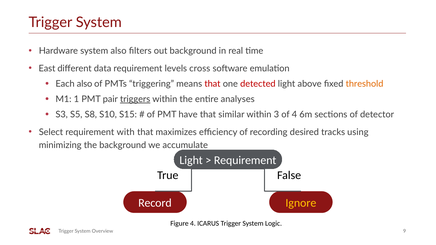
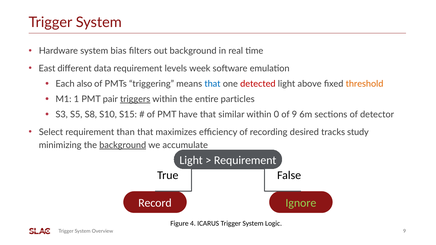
system also: also -> bias (119, 51)
cross: cross -> week (200, 69)
that colour: red -> blue (212, 84)
analyses: analyses -> particles (238, 99)
3: 3 -> 0 (276, 115)
of 4: 4 -> 9 (294, 115)
with: with -> than (126, 132)
using: using -> study (358, 132)
background underline: none -> present (123, 145)
Ignore colour: yellow -> light green (301, 203)
